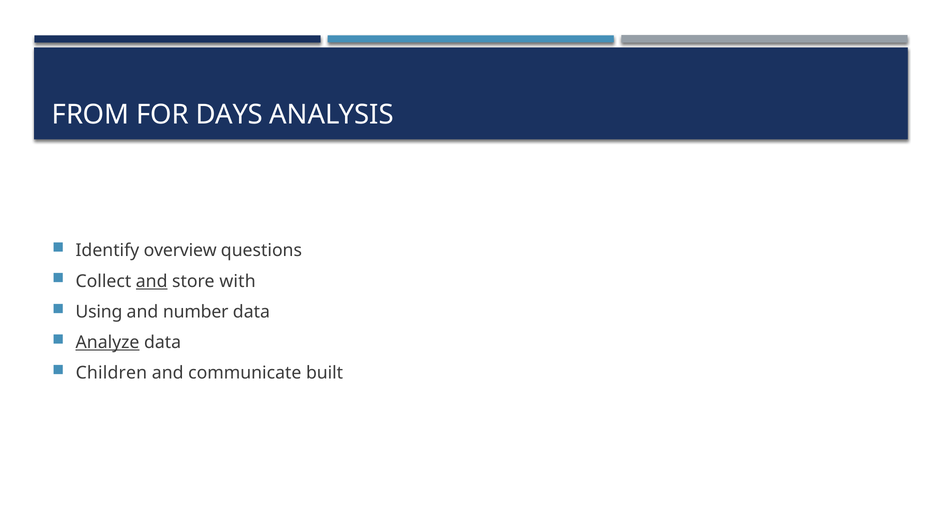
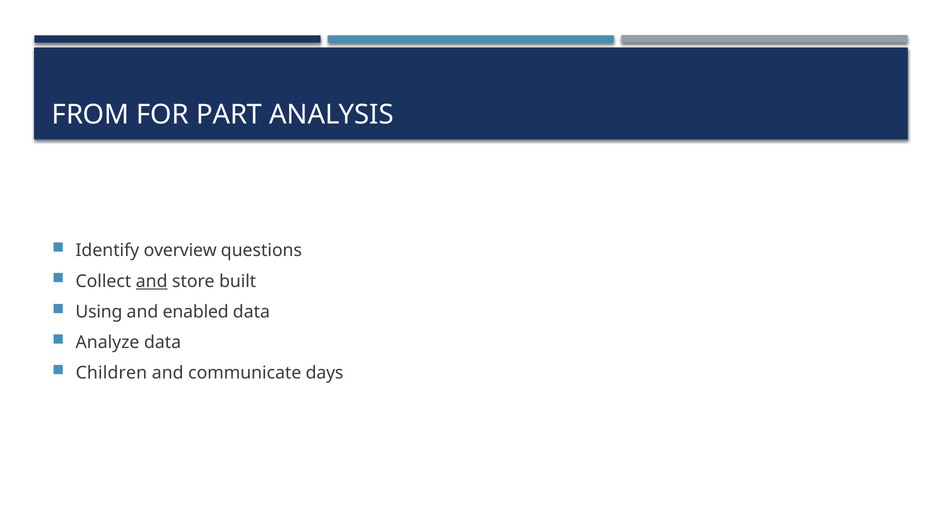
DAYS: DAYS -> PART (229, 114)
with: with -> built (238, 281)
number: number -> enabled (196, 312)
Analyze underline: present -> none (108, 342)
built: built -> days (325, 373)
